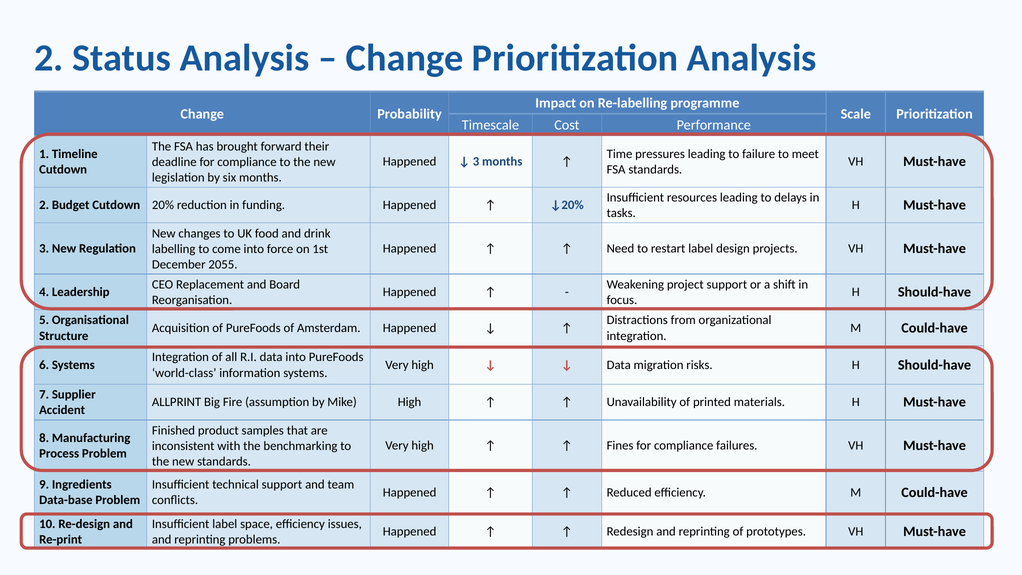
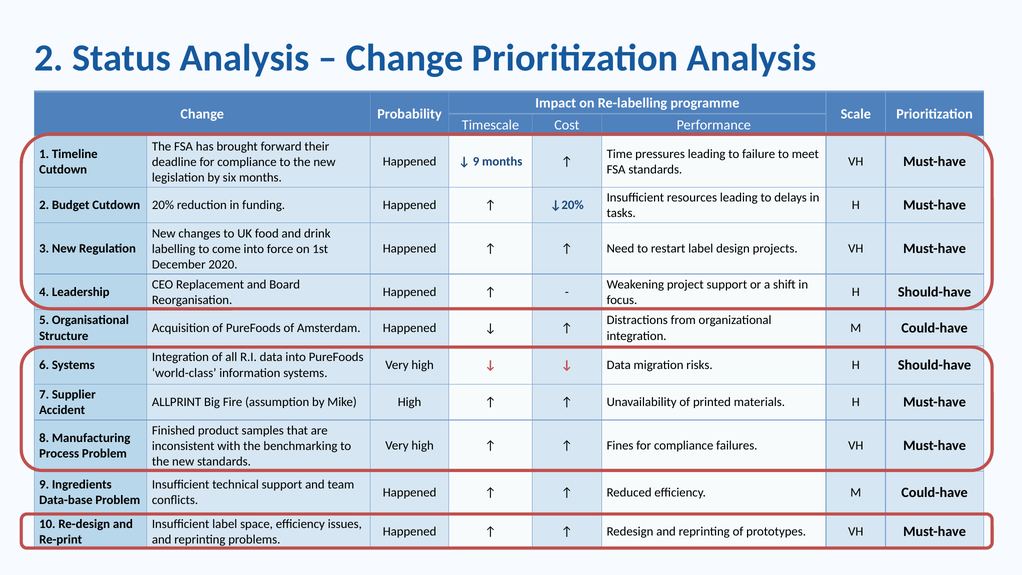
3: 3 -> 9 (476, 162)
2055: 2055 -> 2020 (223, 264)
